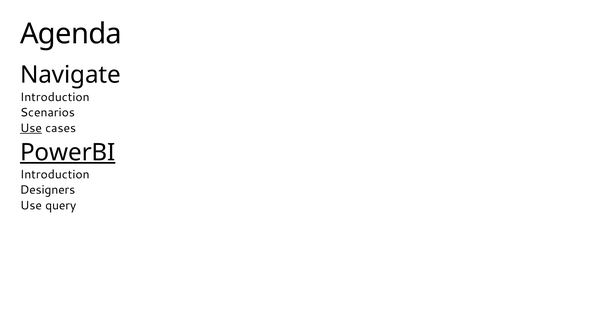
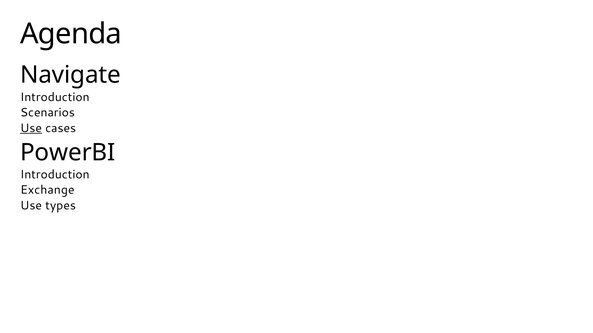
PowerBI underline: present -> none (68, 153)
Designers: Designers -> Exchange (47, 190)
query: query -> types (61, 206)
